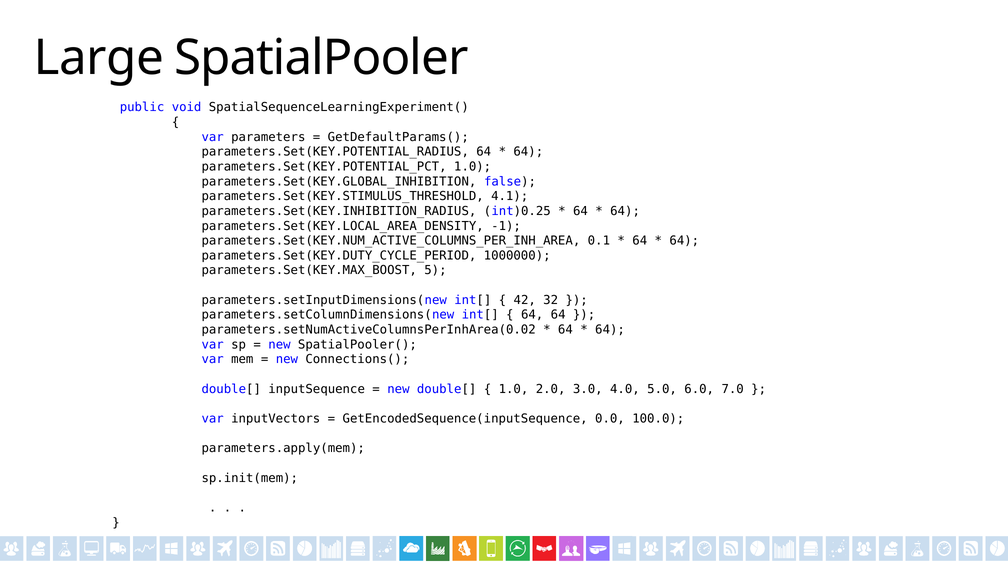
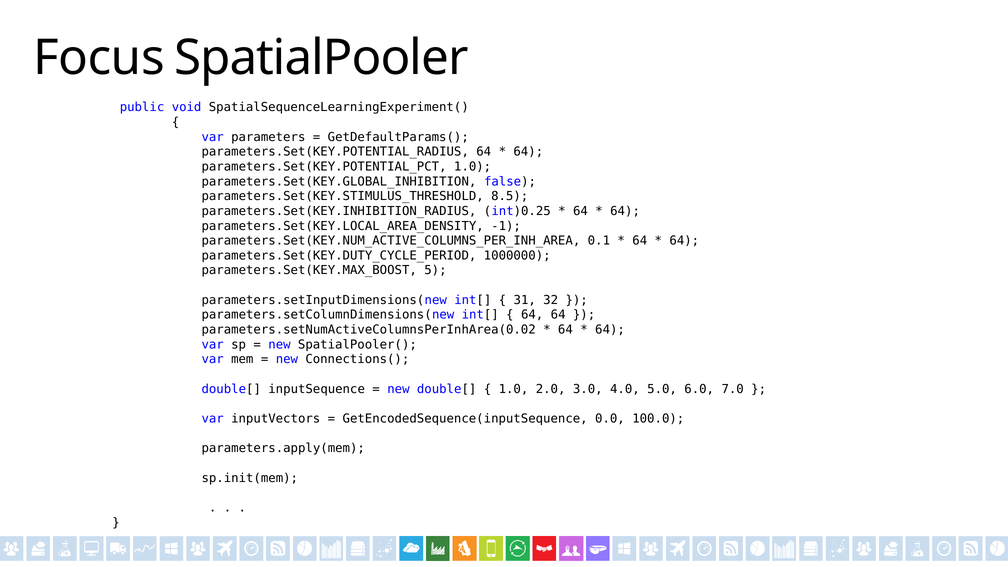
Large: Large -> Focus (99, 58)
4.1: 4.1 -> 8.5 (510, 196)
42: 42 -> 31 (525, 300)
